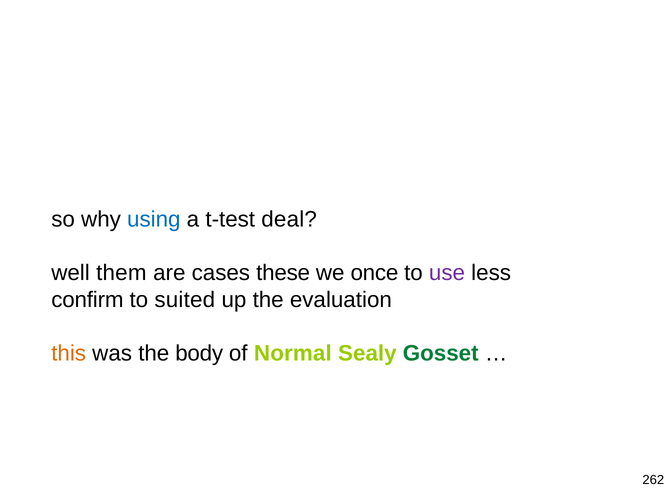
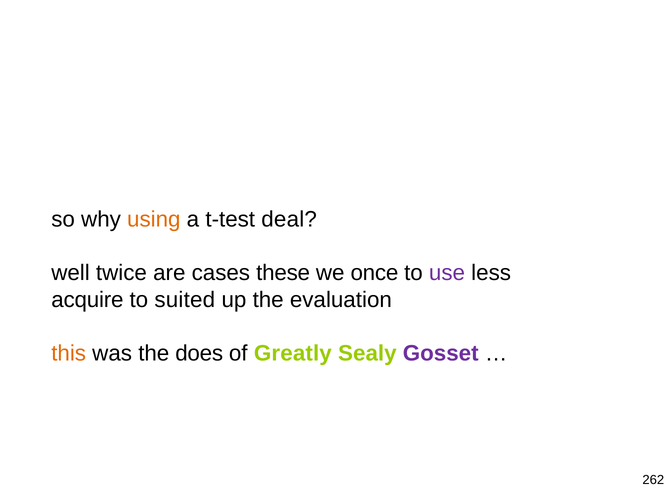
using colour: blue -> orange (154, 220)
them: them -> twice (121, 273)
confirm: confirm -> acquire (87, 300)
body: body -> does (199, 354)
Normal: Normal -> Greatly (293, 354)
Gosset colour: green -> purple (441, 354)
